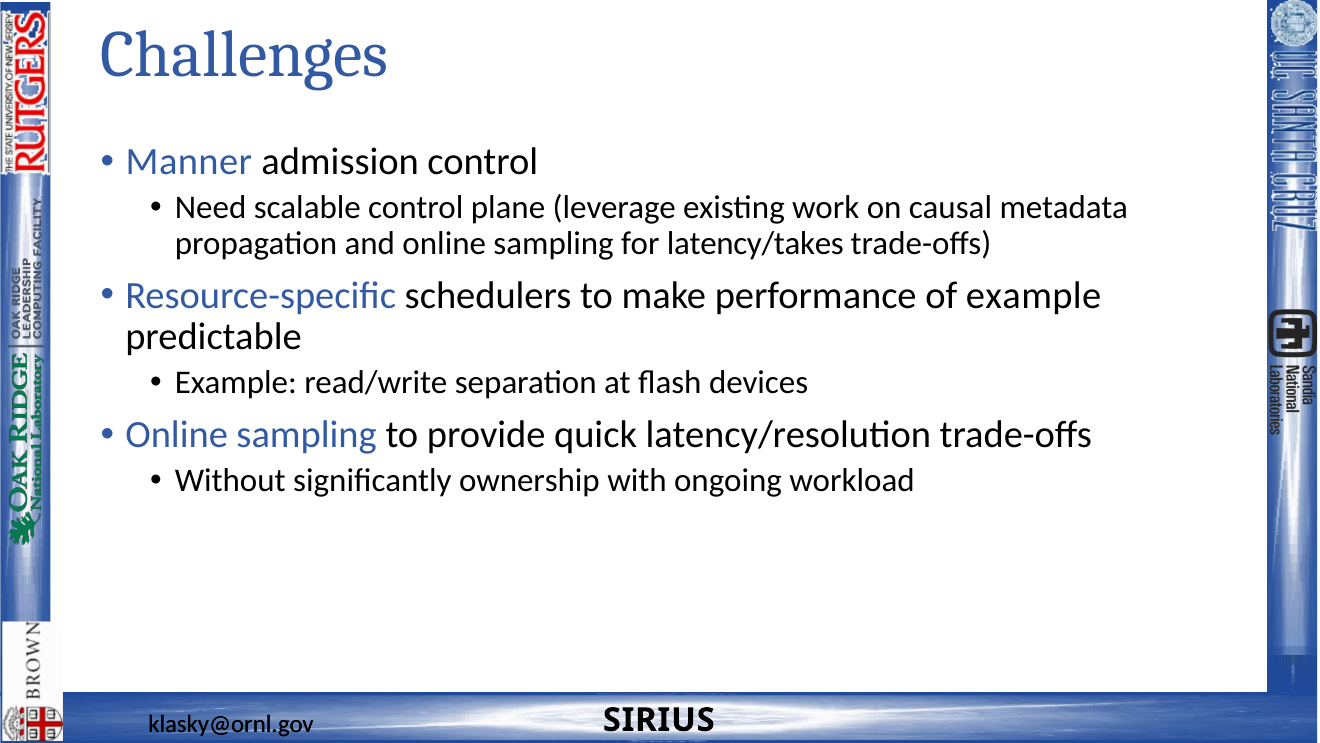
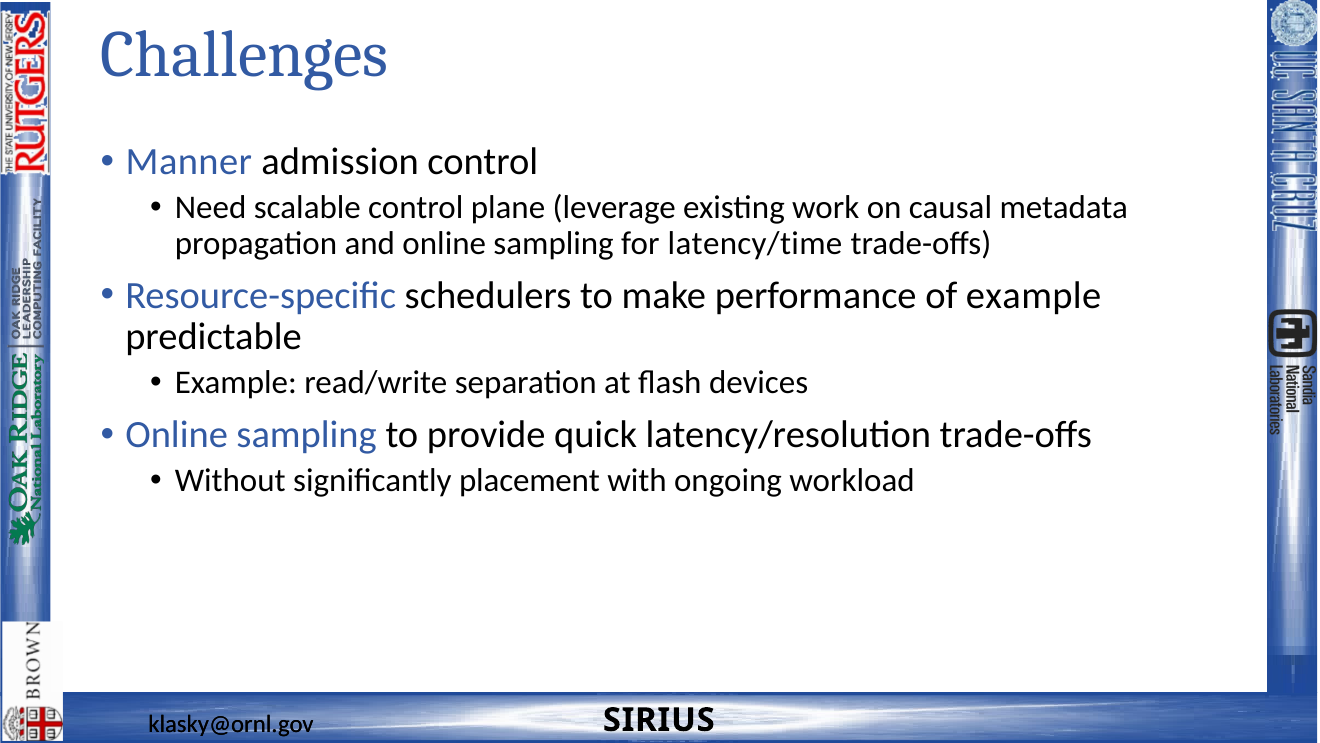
latency/takes: latency/takes -> latency/time (755, 243)
ownership: ownership -> placement (529, 480)
